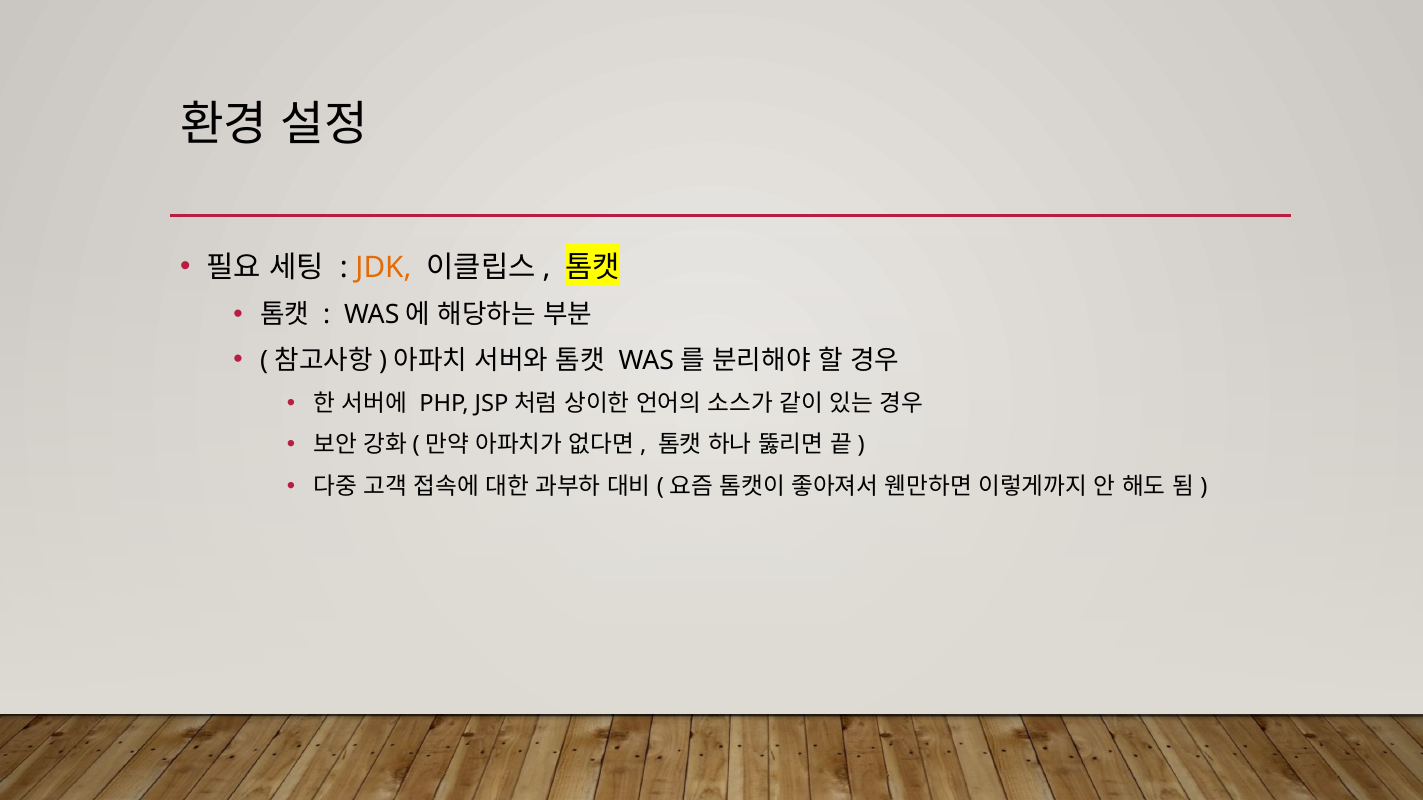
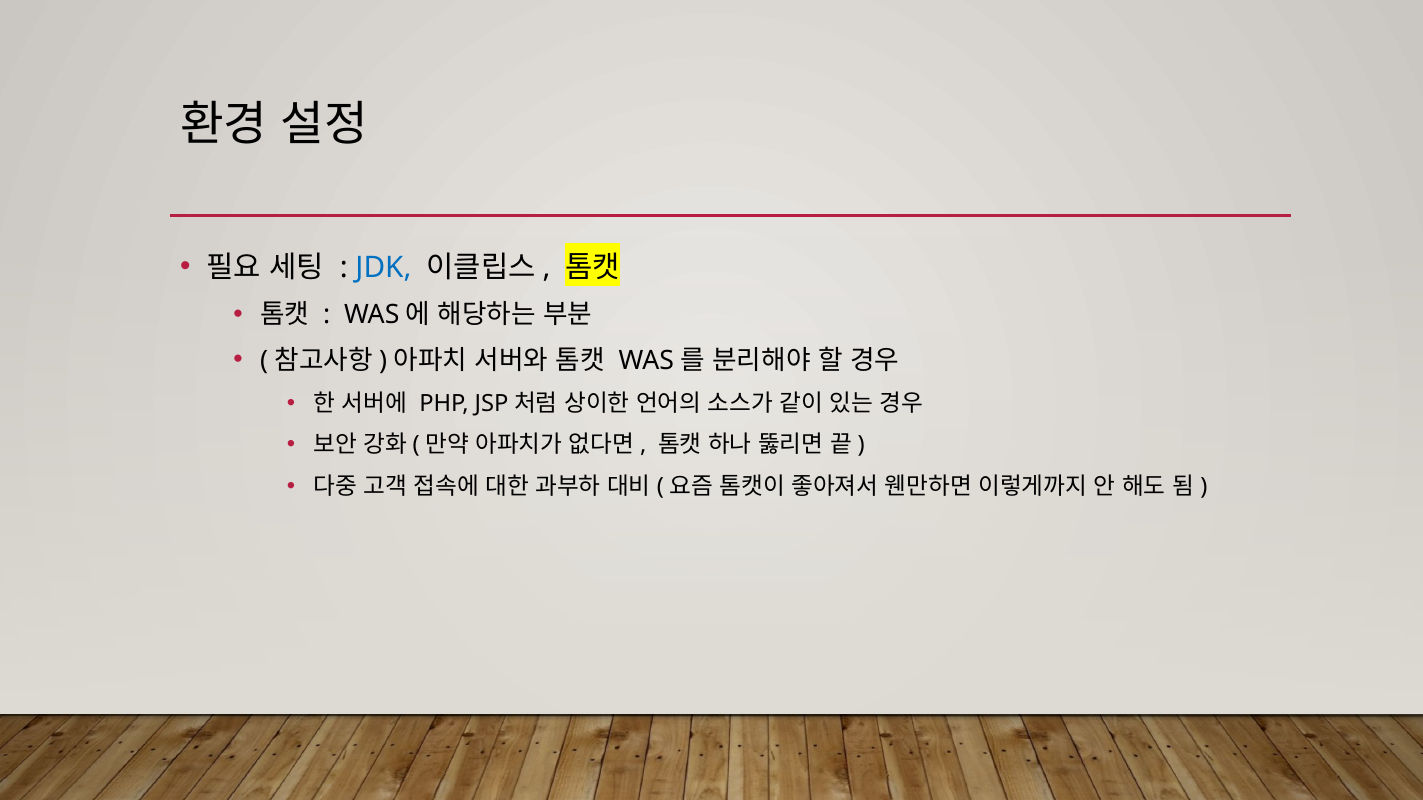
JDK colour: orange -> blue (384, 268)
